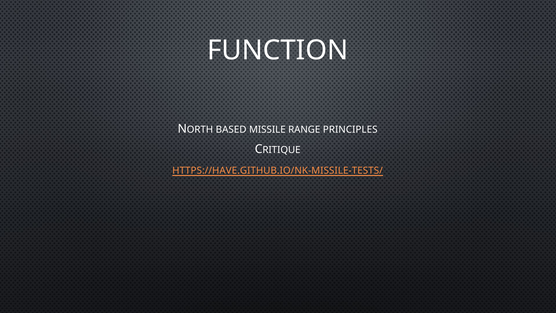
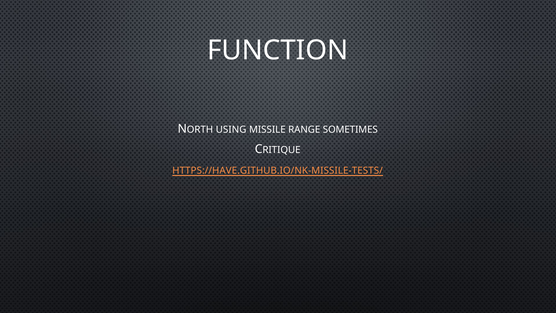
BASED: BASED -> USING (231, 129)
PRINCIPLES: PRINCIPLES -> SOMETIMES (350, 129)
